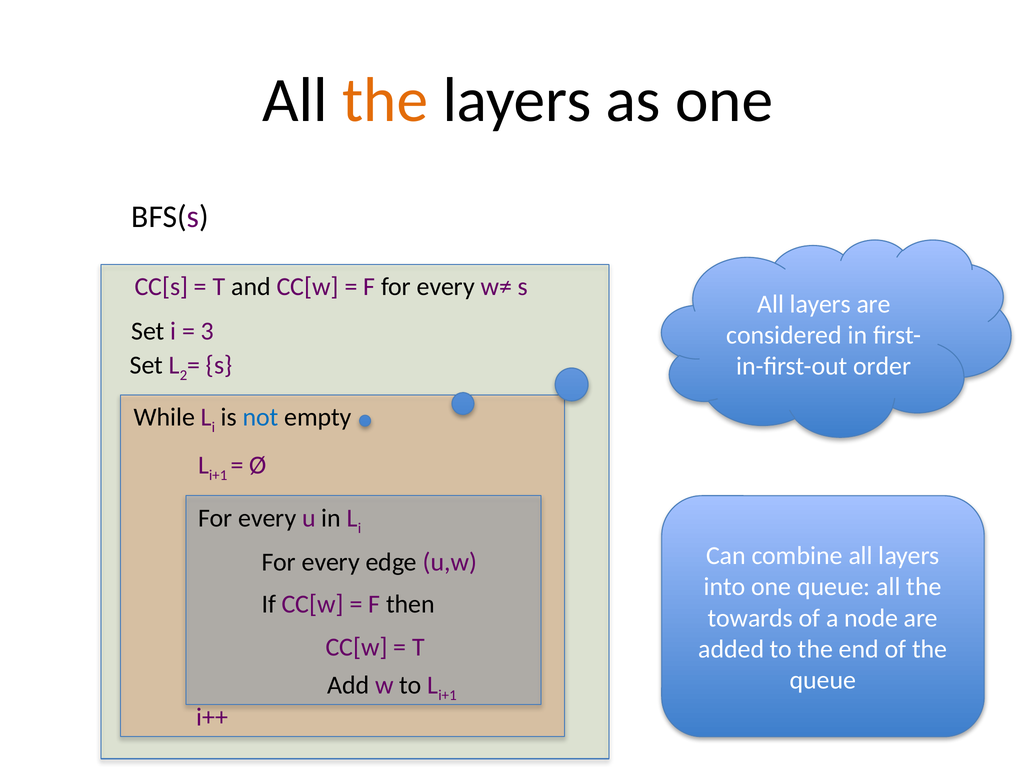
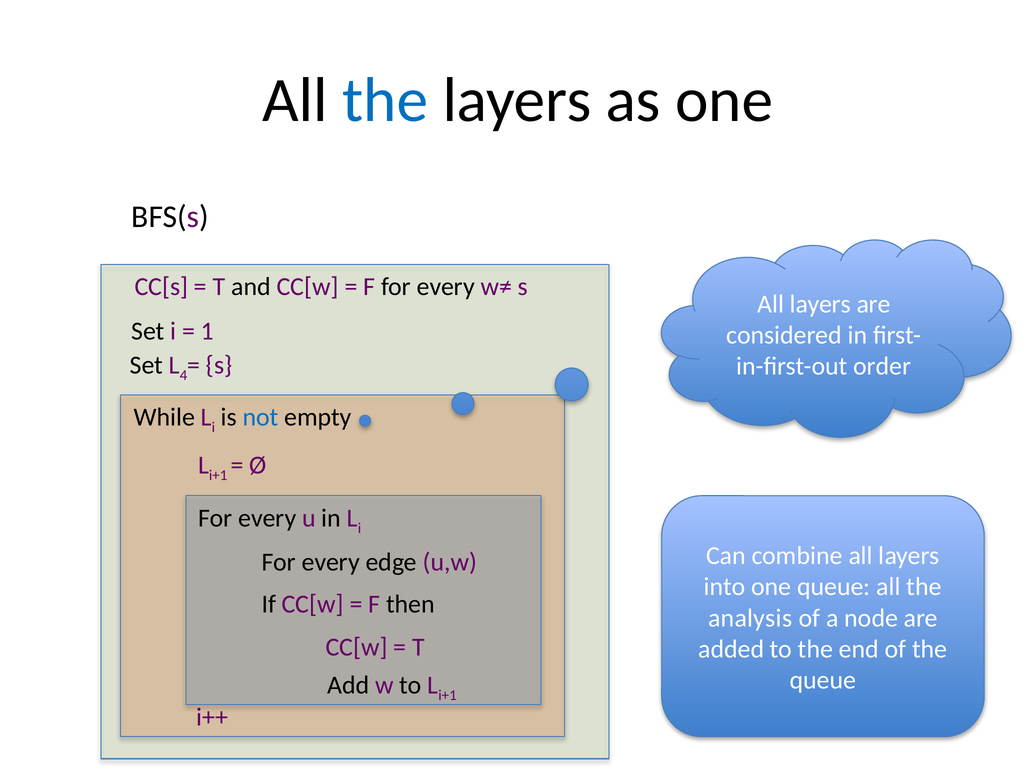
the colour: orange -> blue (385, 100)
3: 3 -> 1 (207, 331)
2: 2 -> 4 (183, 375)
towards: towards -> analysis (750, 618)
